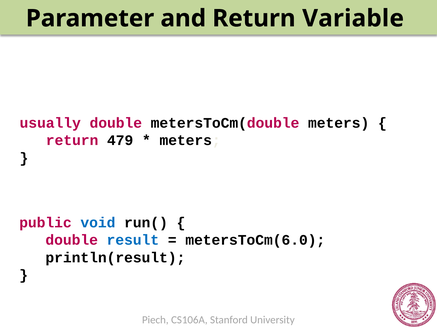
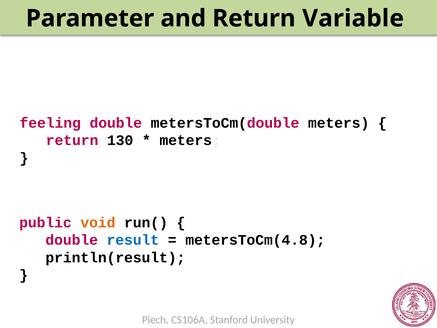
usually: usually -> feeling (50, 123)
479: 479 -> 130 (120, 140)
void colour: blue -> orange (98, 222)
metersToCm(6.0: metersToCm(6.0 -> metersToCm(4.8 (255, 240)
